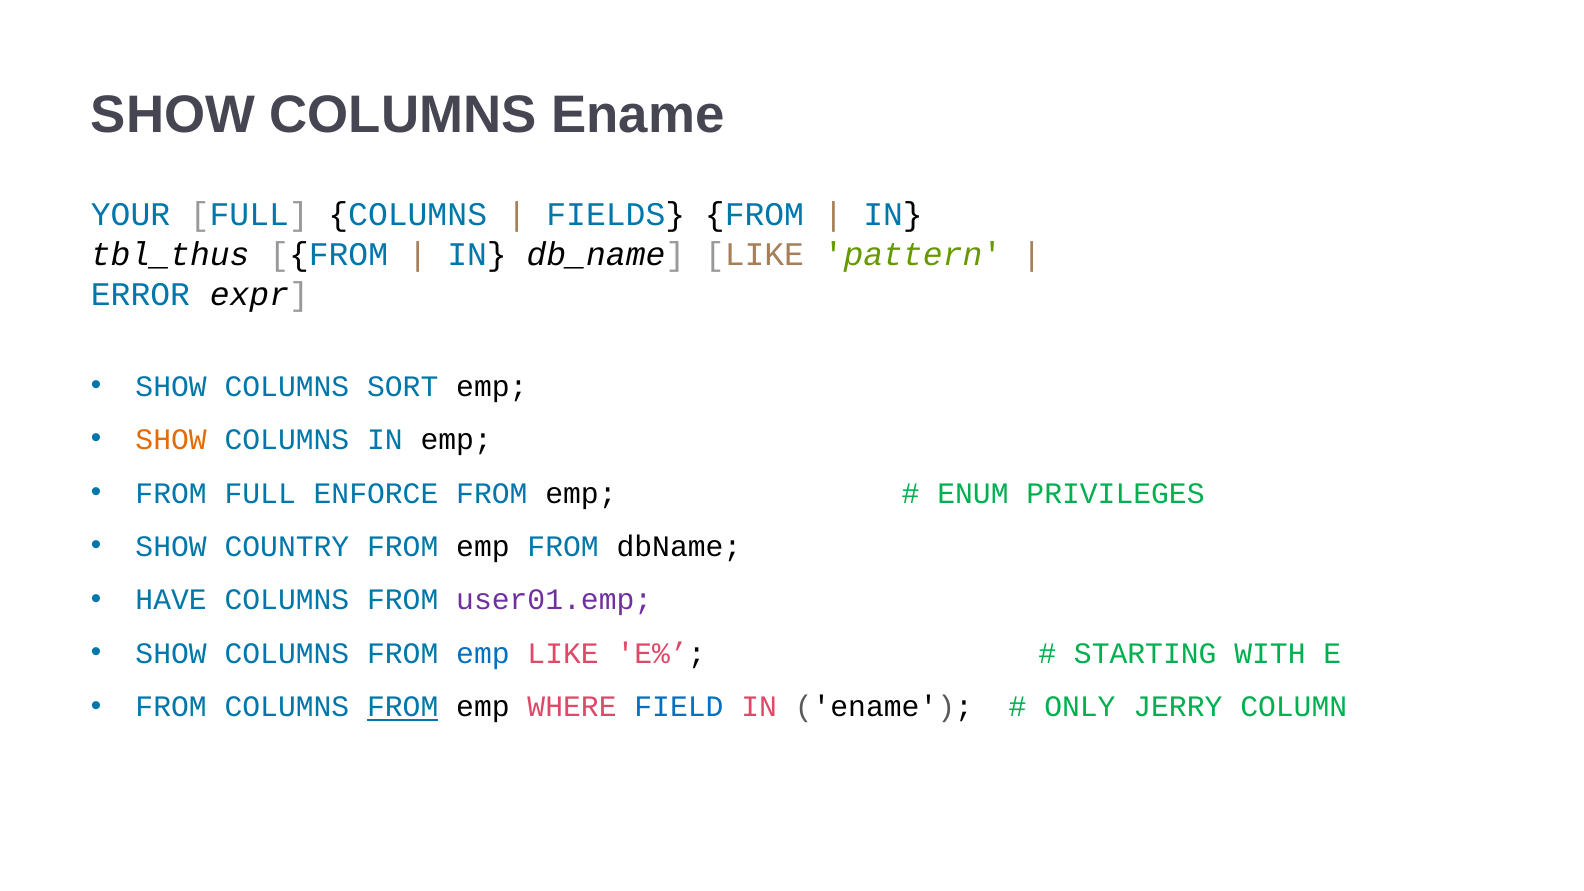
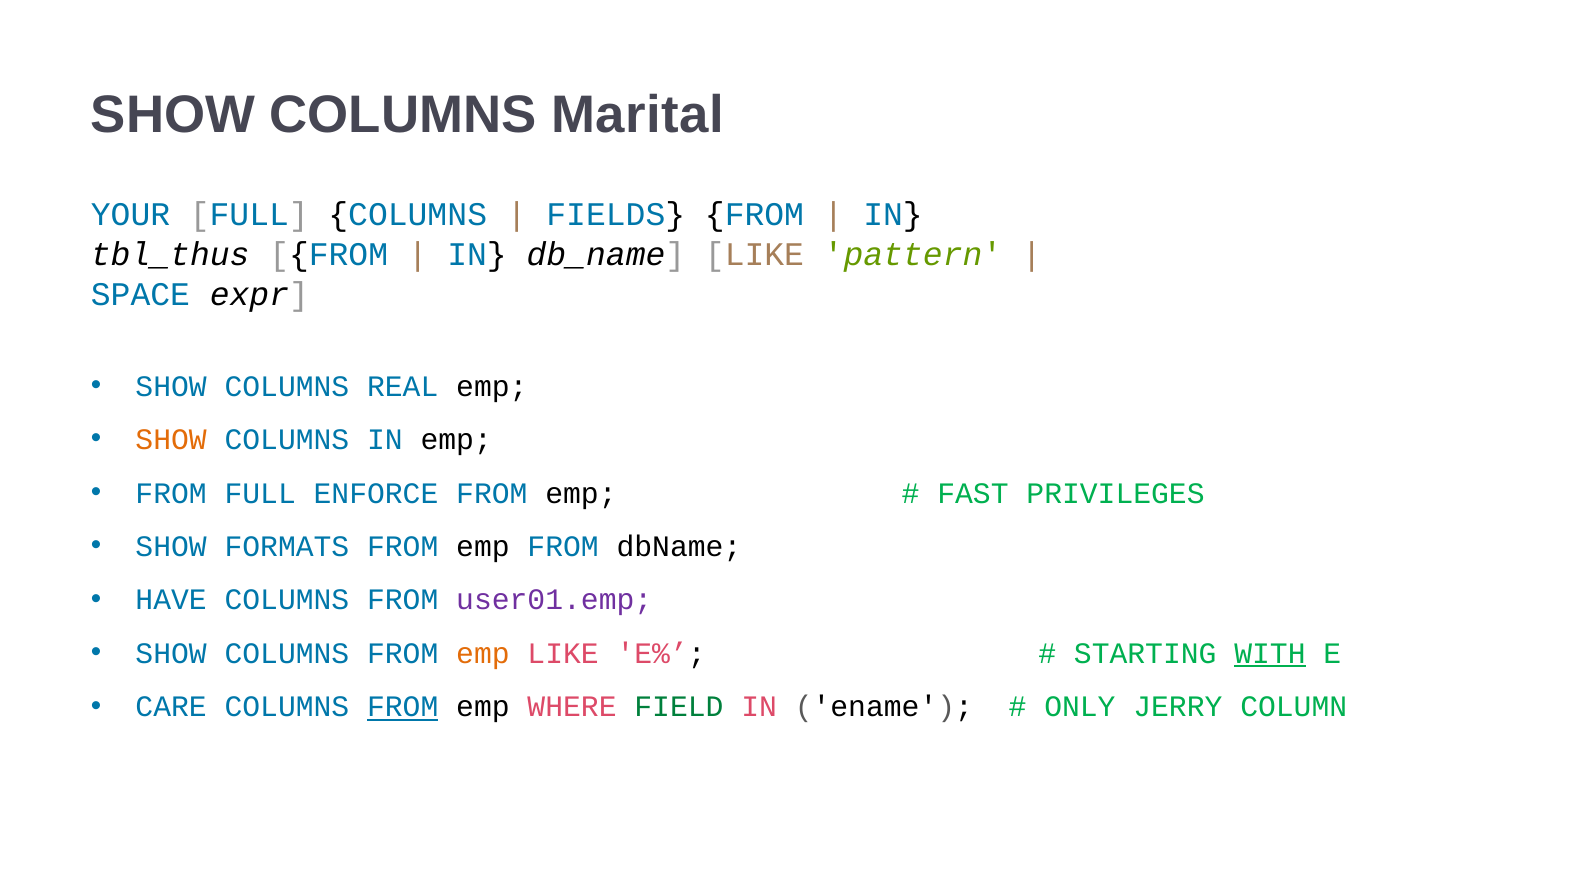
COLUMNS Ename: Ename -> Marital (638, 115)
ERROR: ERROR -> SPACE (140, 294)
SORT: SORT -> REAL (403, 386)
ENUM: ENUM -> FAST (973, 493)
COUNTRY: COUNTRY -> FORMATS (287, 547)
emp colour: blue -> orange (483, 654)
WITH underline: none -> present (1270, 654)
FROM: FROM -> CARE (171, 707)
FIELD colour: blue -> green (679, 707)
